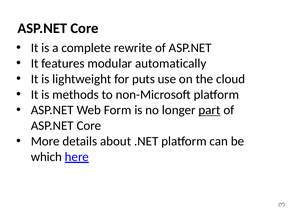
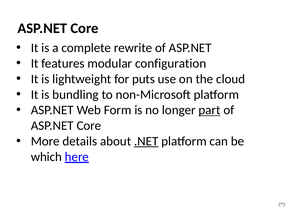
automatically: automatically -> configuration (171, 63)
methods: methods -> bundling (76, 95)
.NET underline: none -> present (146, 141)
